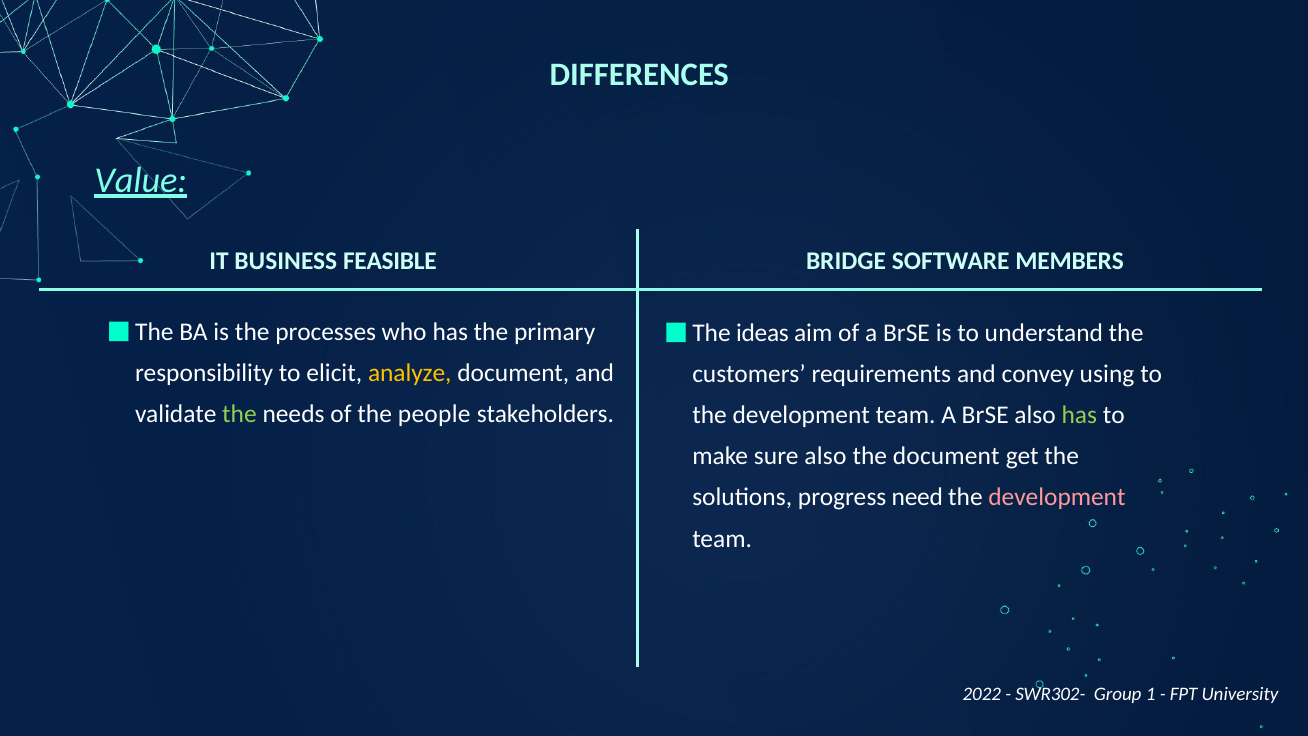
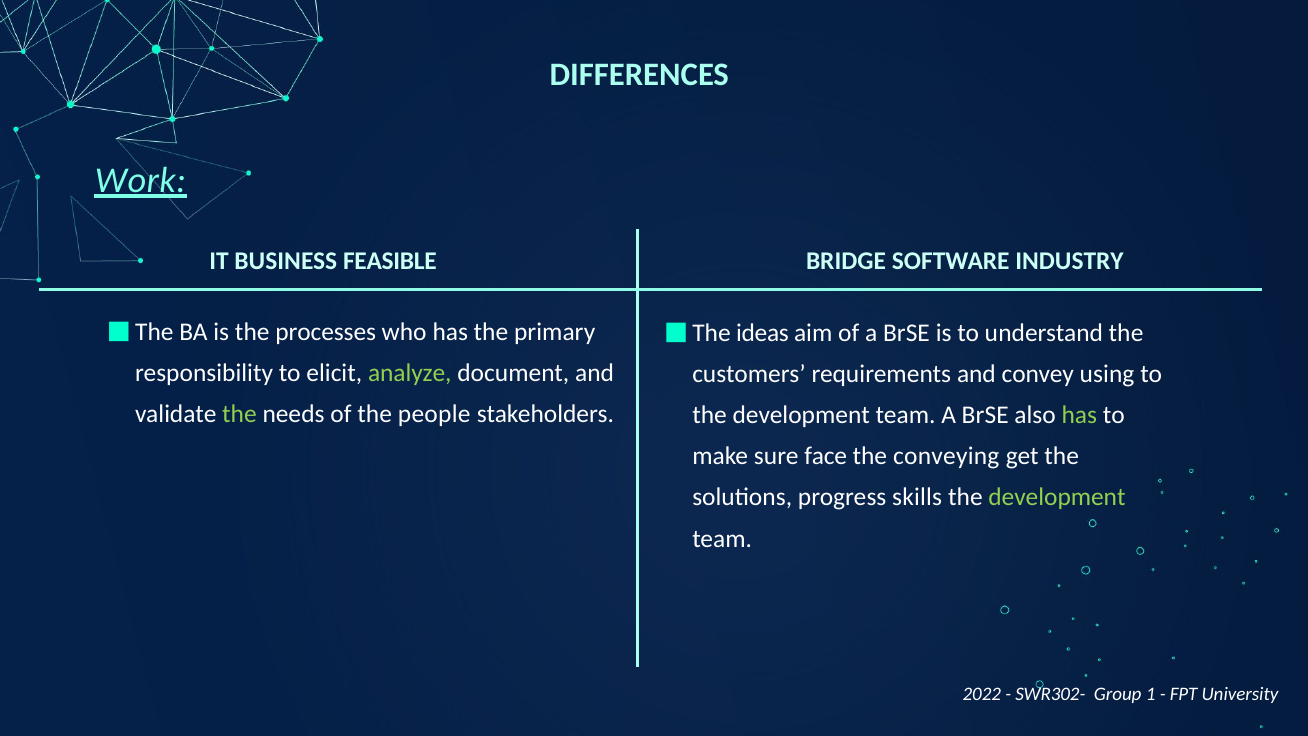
Value: Value -> Work (140, 180)
MEMBERS: MEMBERS -> INDUSTRY (1070, 261)
analyze colour: yellow -> light green (410, 373)
sure also: also -> face (826, 456)
the document: document -> conveying (946, 456)
need: need -> skills (917, 497)
development colour: pink -> light green (1057, 497)
